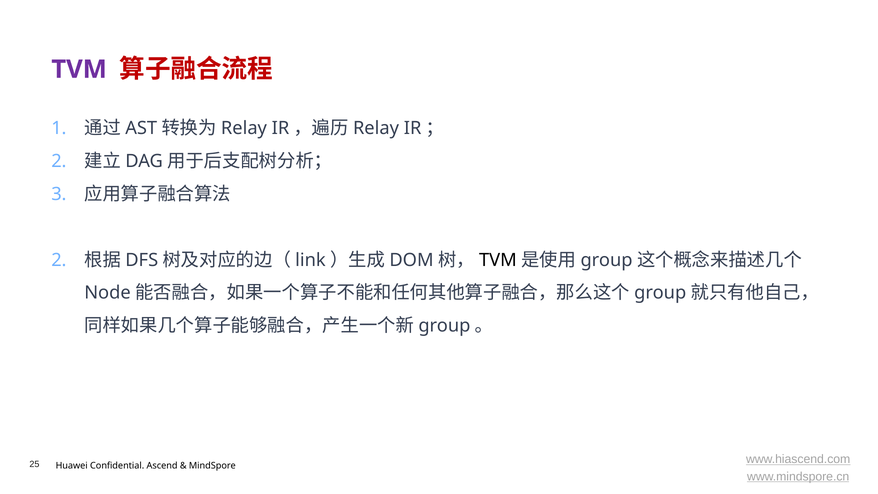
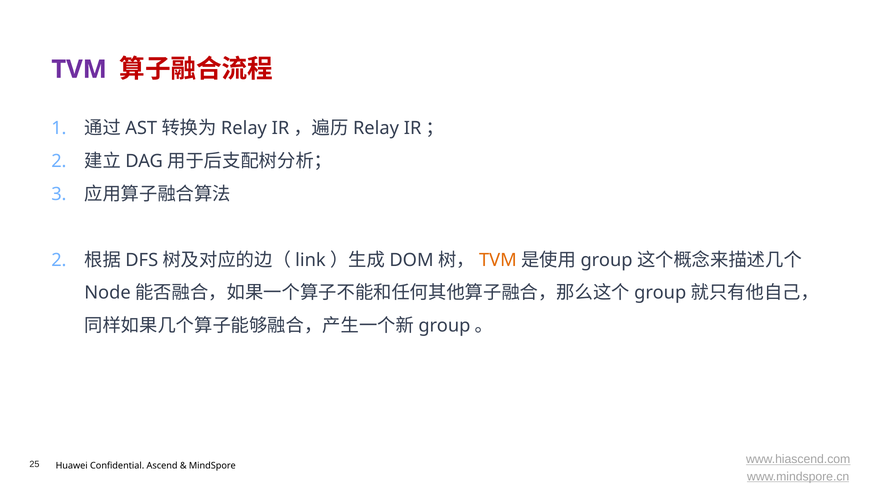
TVM colour: black -> orange (498, 260)
